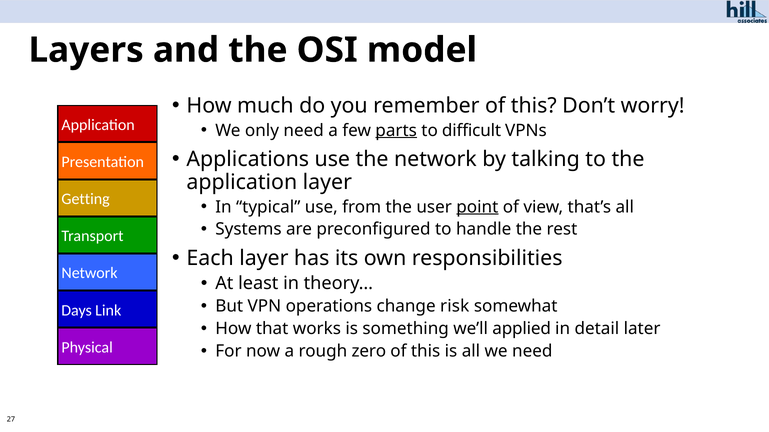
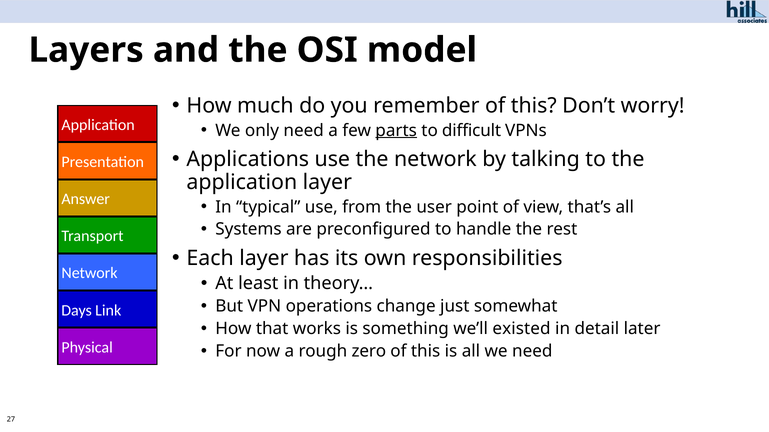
Getting: Getting -> Answer (86, 199)
point underline: present -> none (477, 207)
risk: risk -> just (455, 307)
applied: applied -> existed (521, 329)
